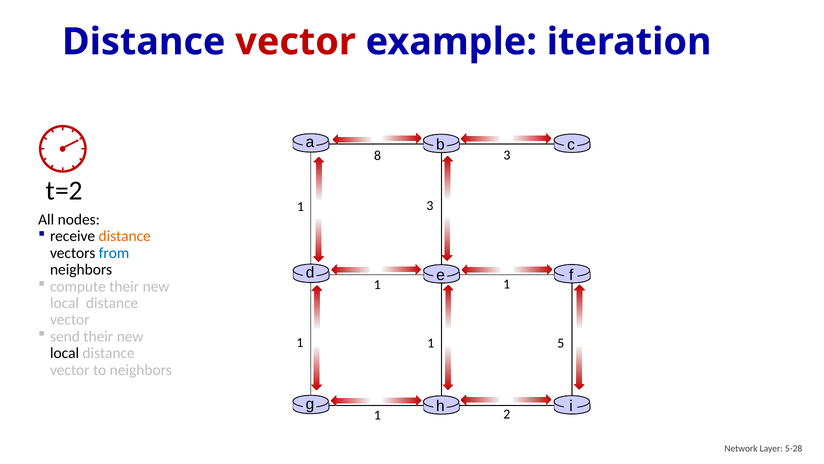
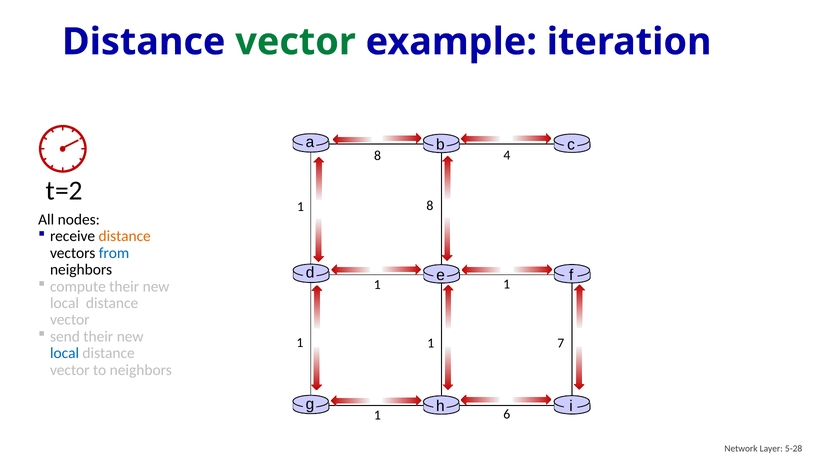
vector colour: red -> green (296, 42)
8 3: 3 -> 4 (507, 155)
1 3: 3 -> 8 (430, 206)
5: 5 -> 7 (561, 343)
local colour: black -> blue (65, 353)
2: 2 -> 6 (507, 414)
